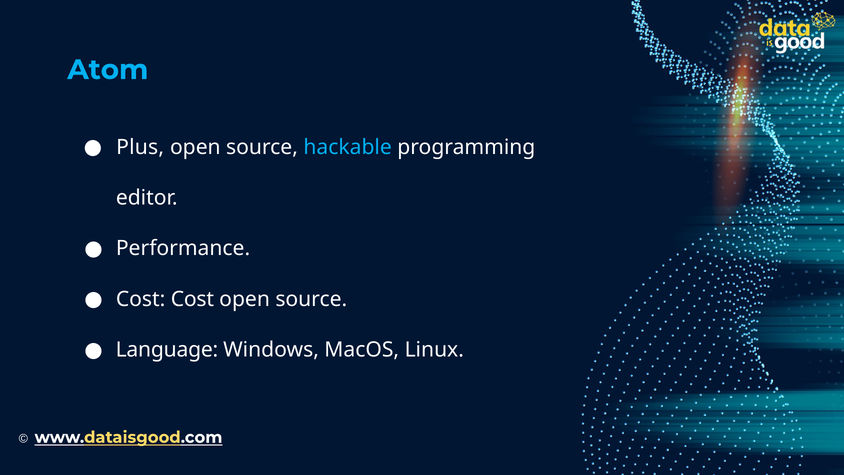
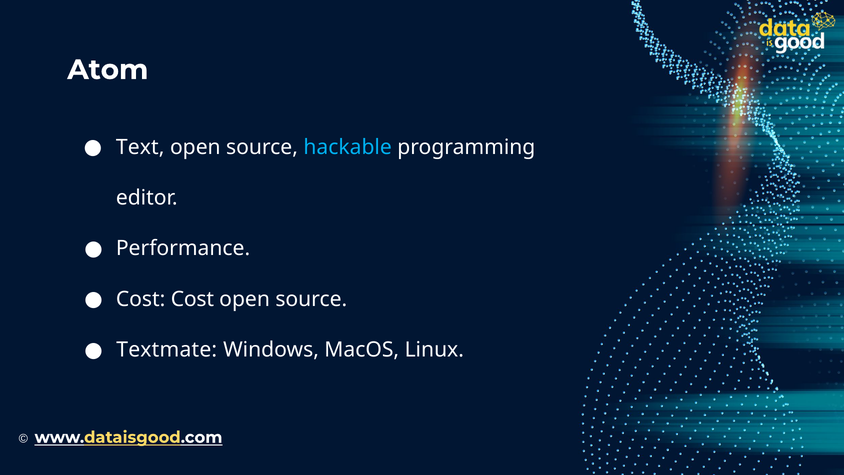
Atom colour: light blue -> white (108, 70)
Plus: Plus -> Text (140, 147)
Language: Language -> Textmate (167, 350)
